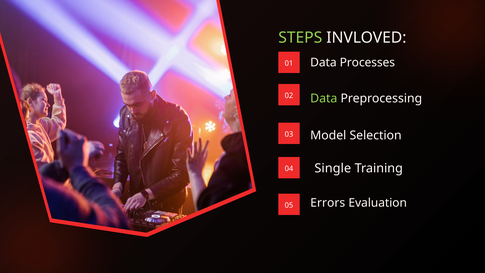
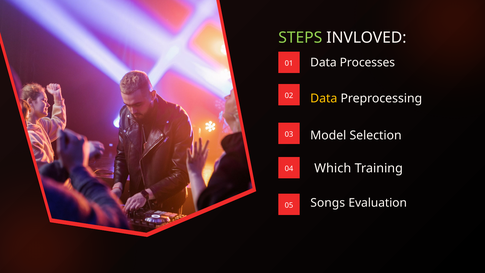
Data colour: light green -> yellow (324, 98)
Single: Single -> Which (333, 168)
Errors: Errors -> Songs (328, 203)
